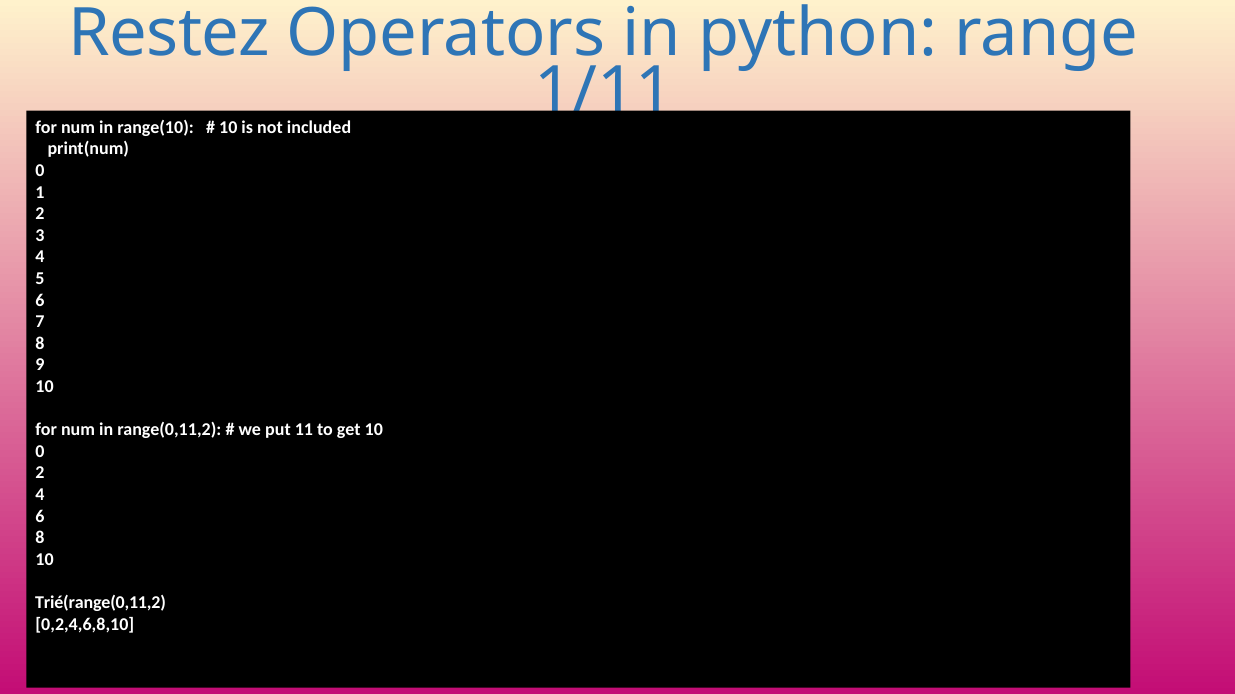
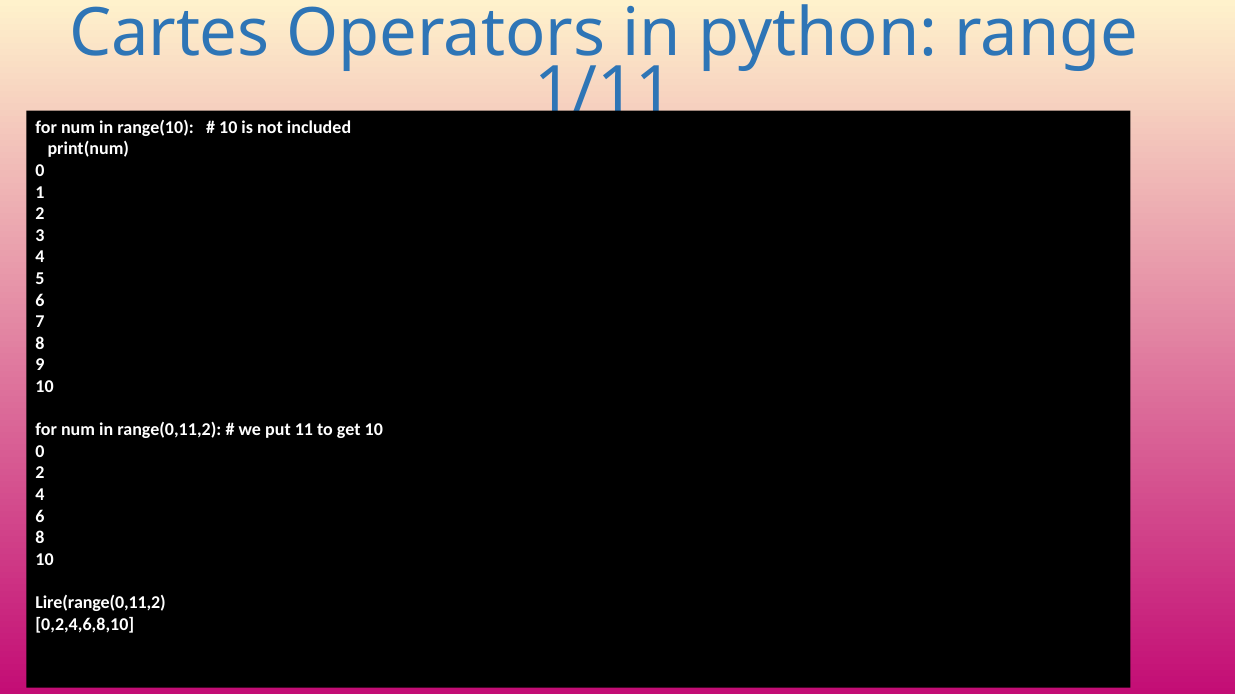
Restez: Restez -> Cartes (169, 33)
Trié(range(0,11,2: Trié(range(0,11,2 -> Lire(range(0,11,2 (101, 603)
